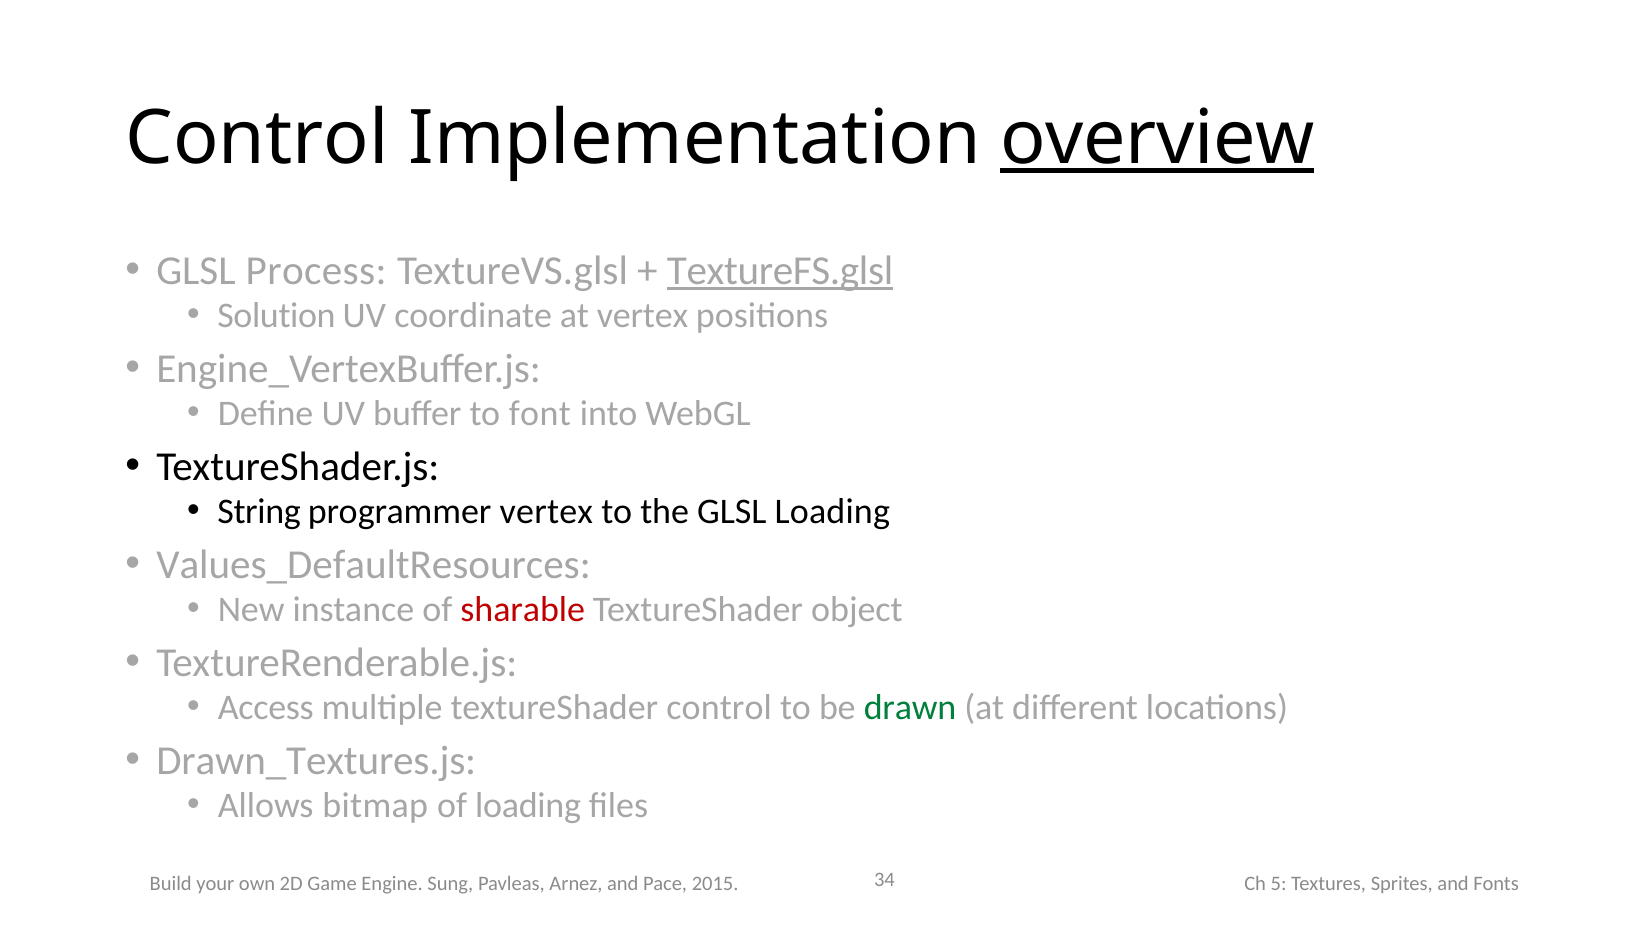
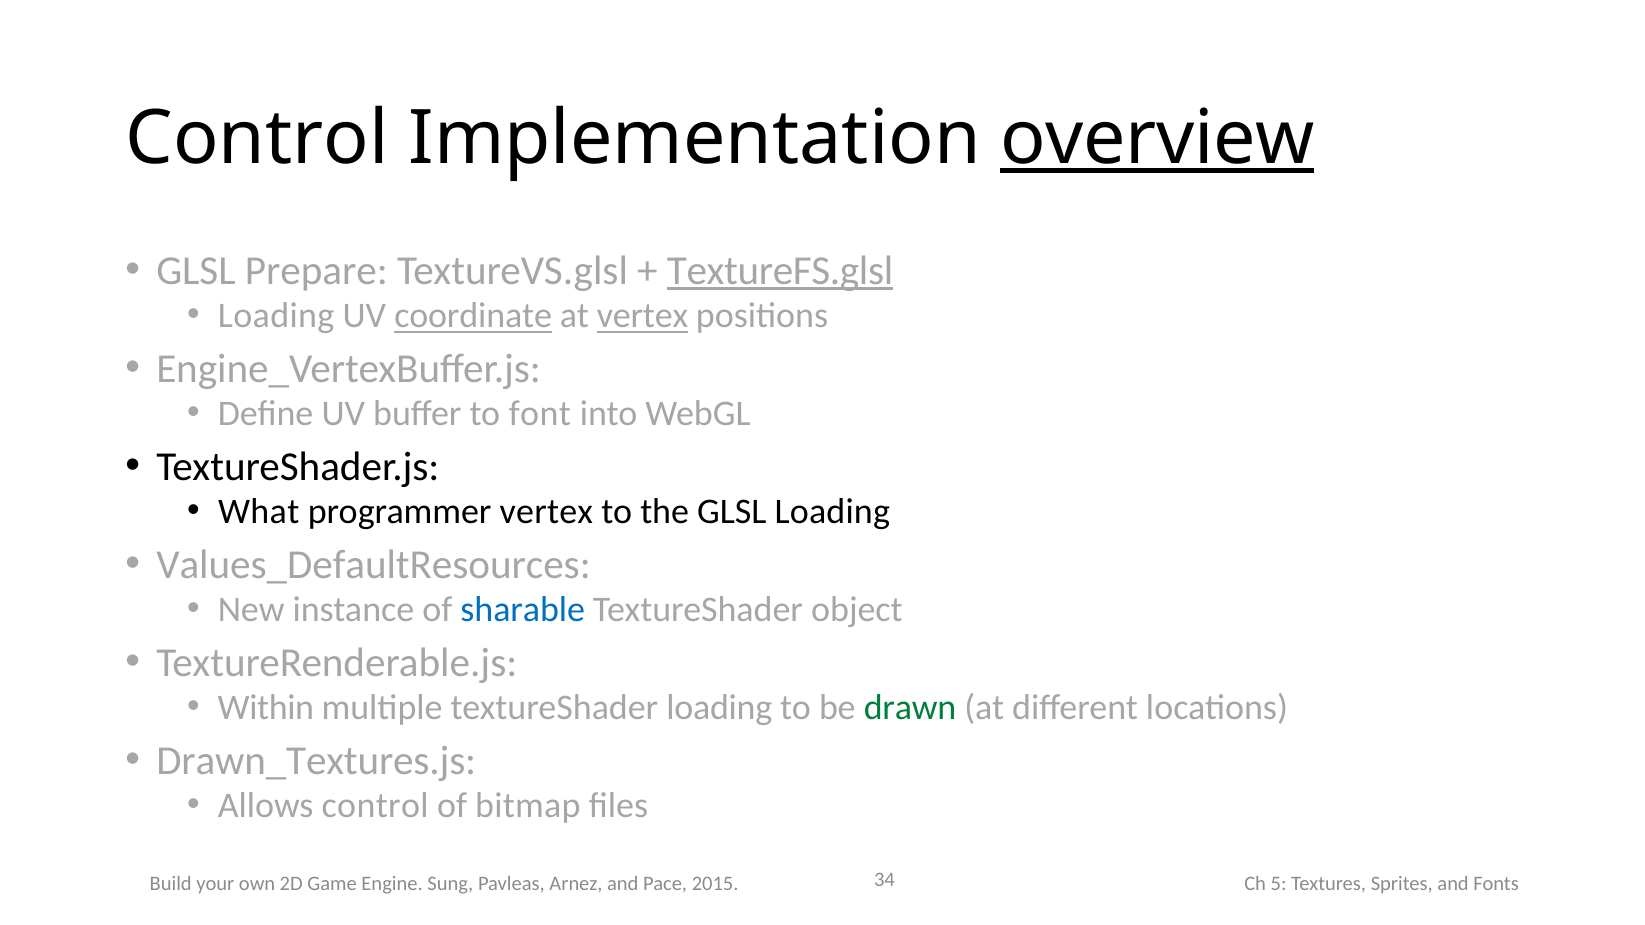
Process: Process -> Prepare (316, 271)
Solution: Solution -> Loading (276, 316)
coordinate underline: none -> present (473, 316)
vertex underline: none -> present (643, 316)
String: String -> What (259, 512)
sharable colour: red -> blue (523, 610)
Access: Access -> Within (266, 708)
textureShader control: control -> loading (719, 708)
Allows bitmap: bitmap -> control (375, 806)
of loading: loading -> bitmap (528, 806)
